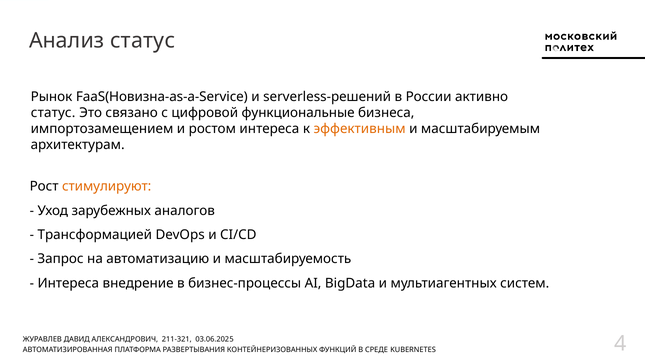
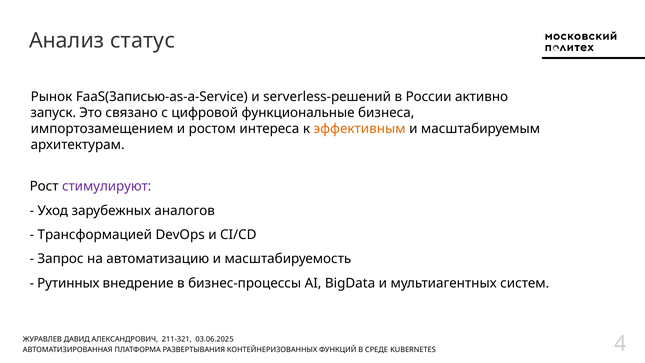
FaaS(Новизна-as-a-Service: FaaS(Новизна-as-a-Service -> FaaS(Записью-as-a-Service (162, 97)
статус: статус -> запуск (53, 113)
стимулируют colour: orange -> purple (107, 186)
Интереса: Интереса -> Рутинных (68, 283)
